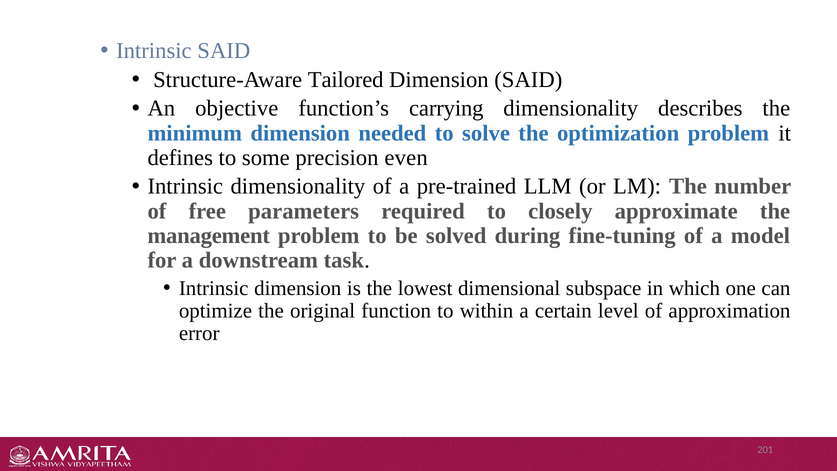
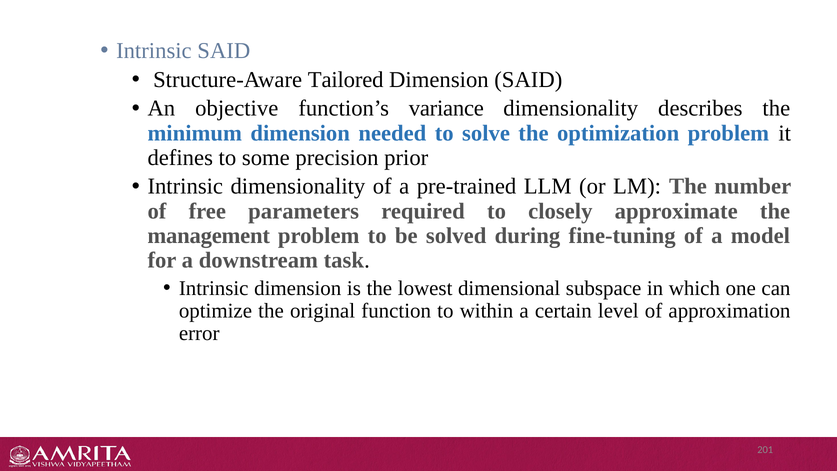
carrying: carrying -> variance (446, 108)
even: even -> prior (406, 158)
